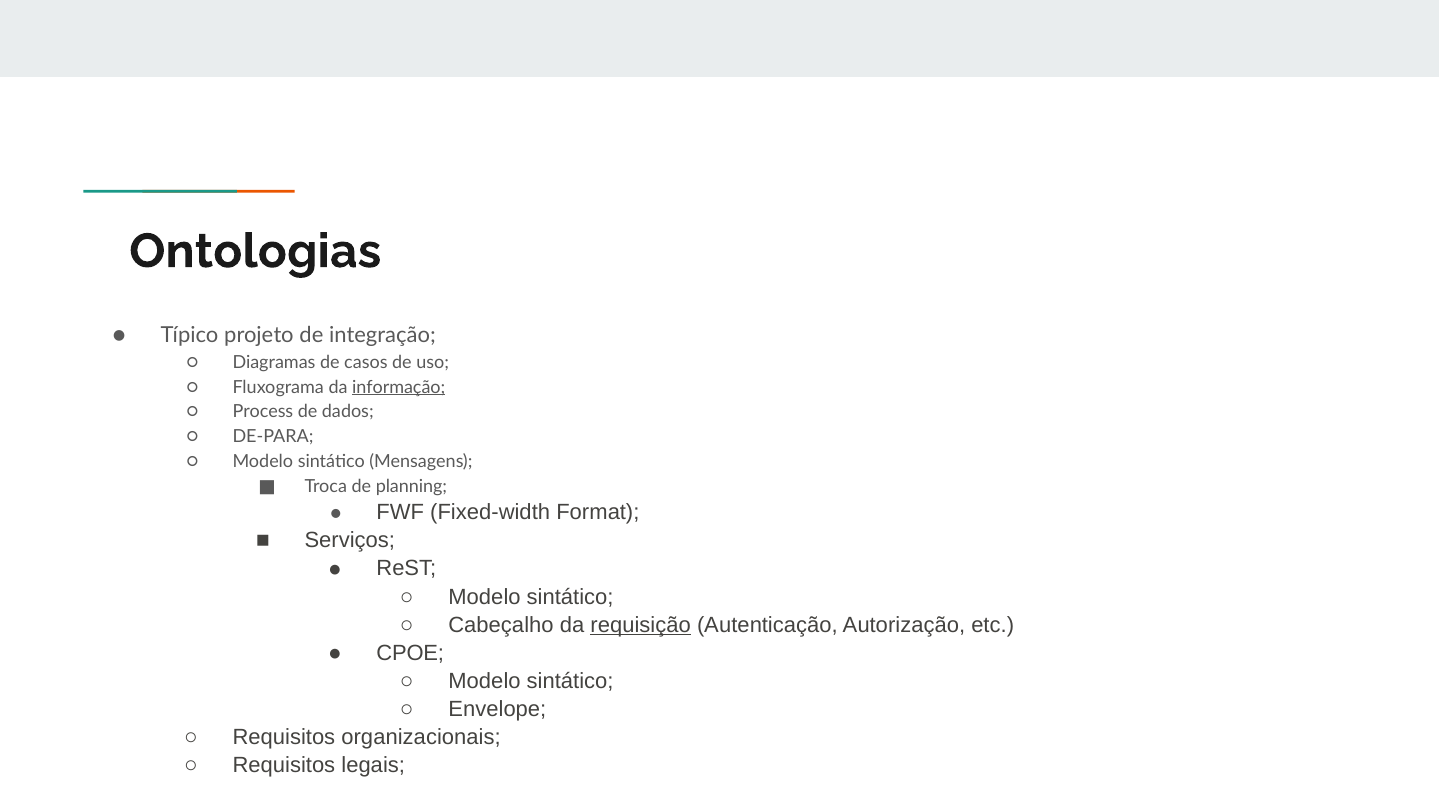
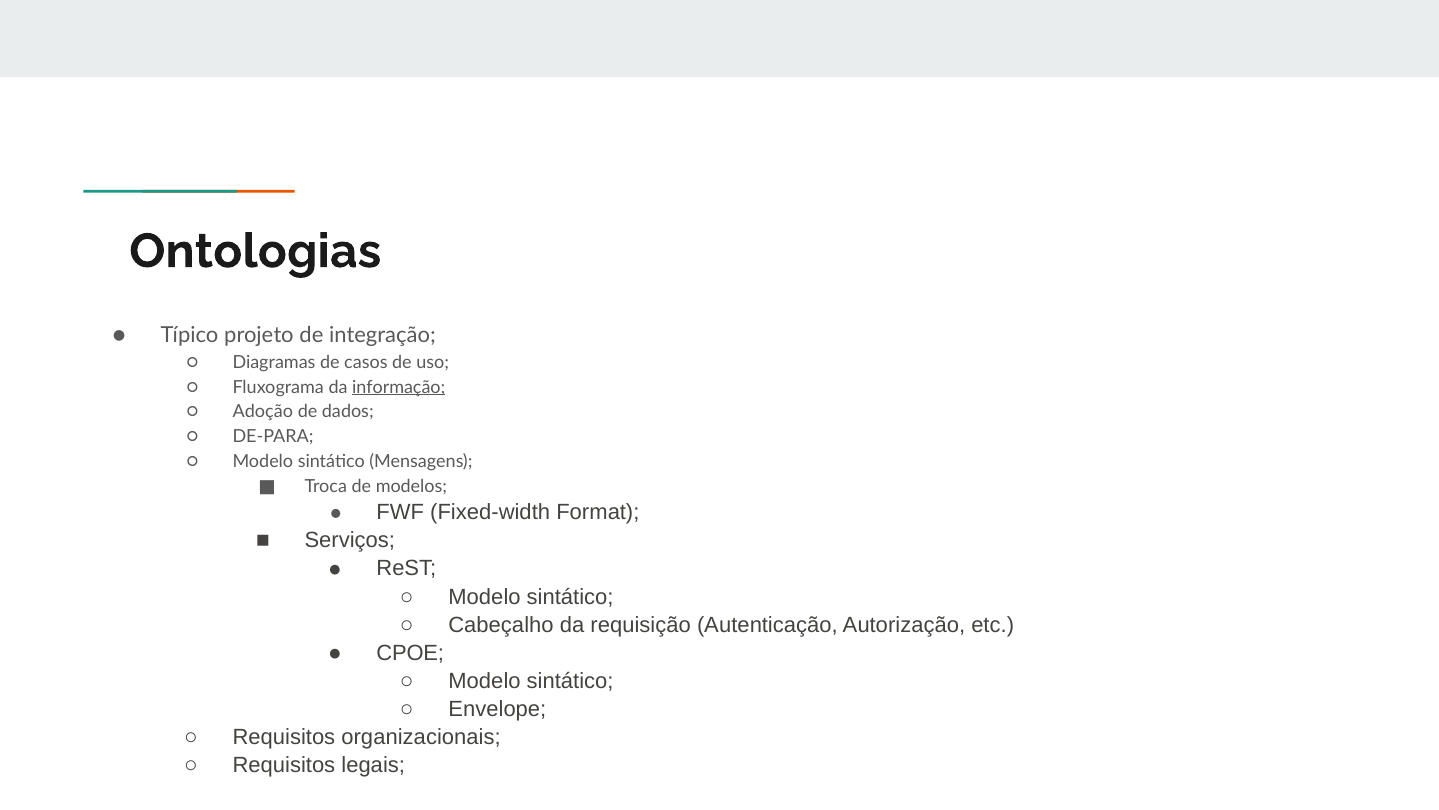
Process: Process -> Adoção (263, 412)
planning: planning -> modelos (411, 486)
requisição underline: present -> none (641, 625)
